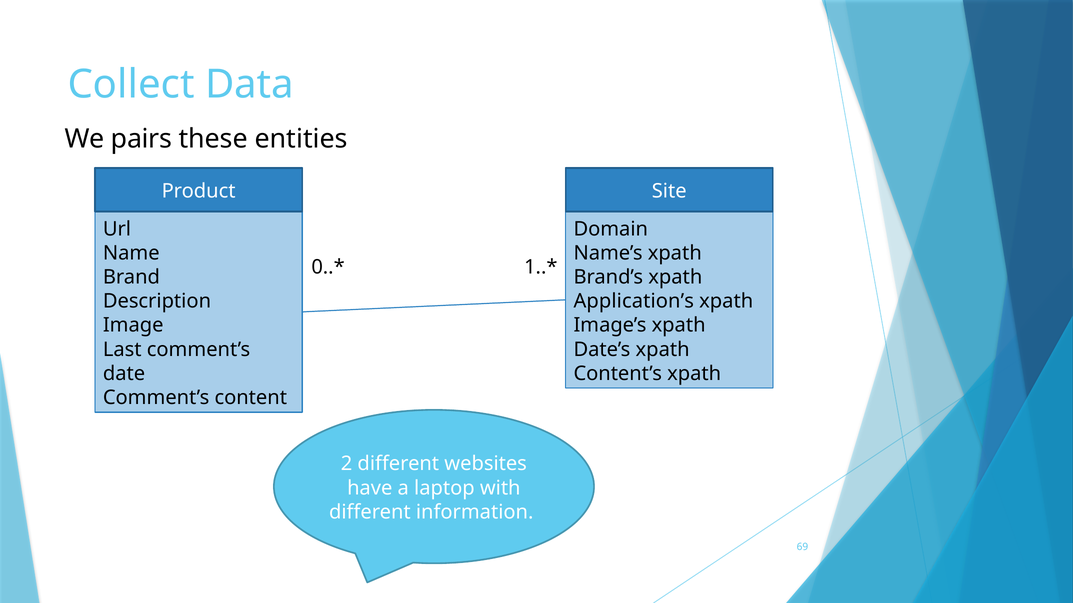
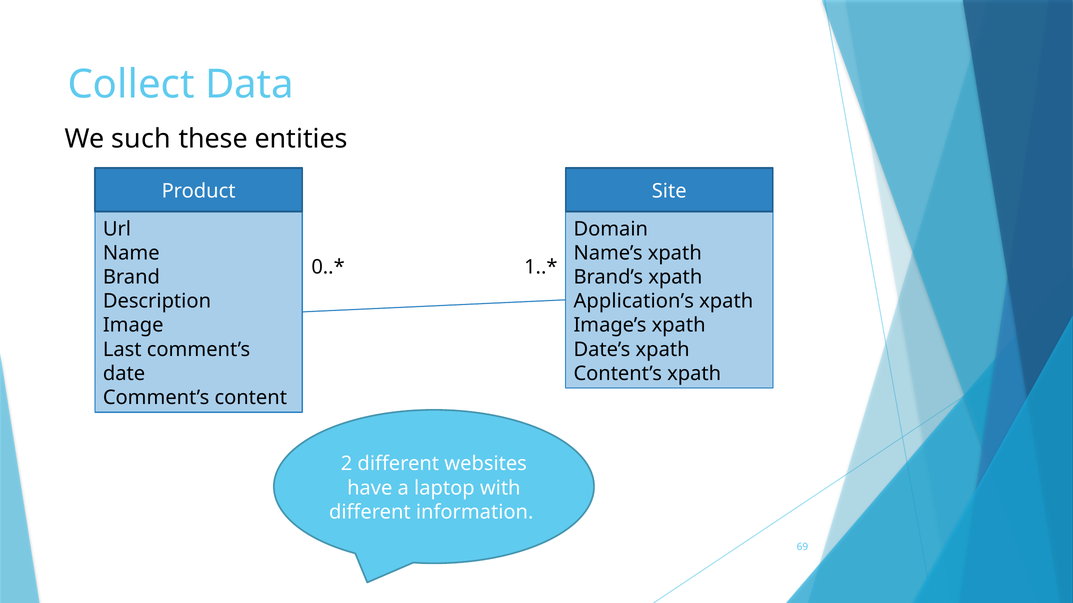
pairs: pairs -> such (141, 139)
